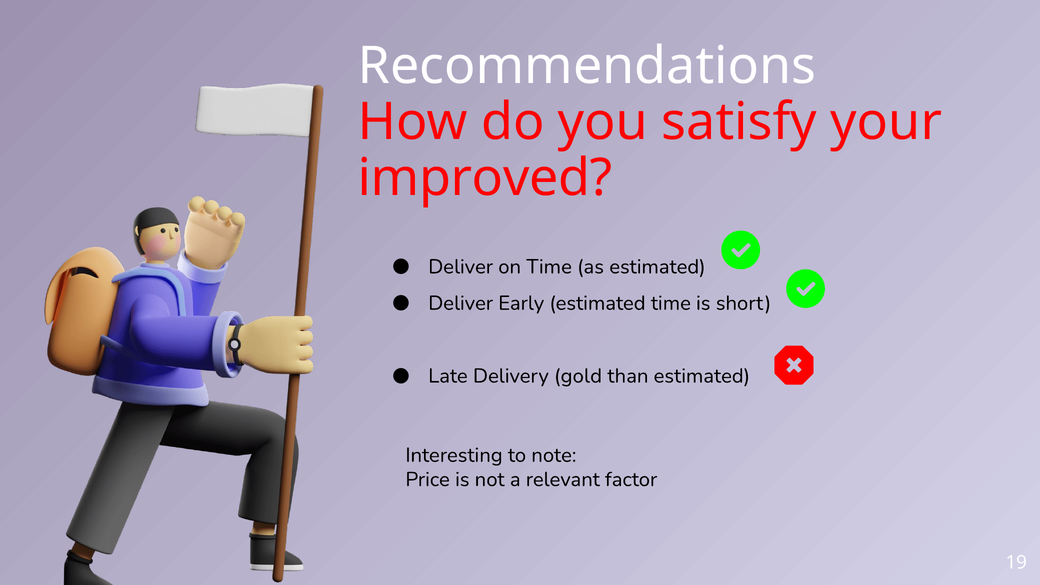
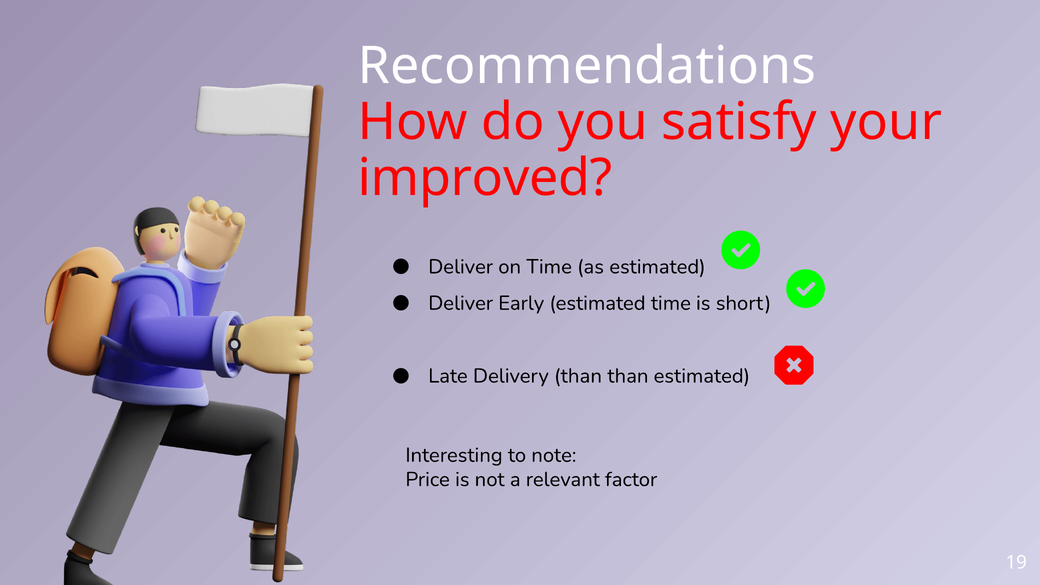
Delivery gold: gold -> than (578, 376)
